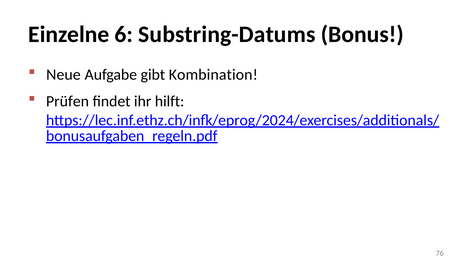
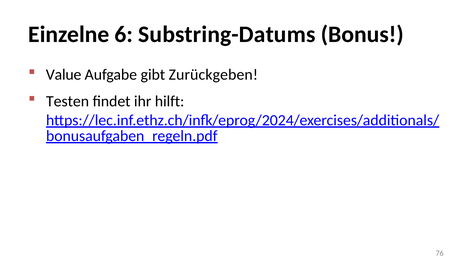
Neue: Neue -> Value (64, 75)
Kombination: Kombination -> Zurückgeben (213, 75)
Prüfen: Prüfen -> Testen (68, 102)
